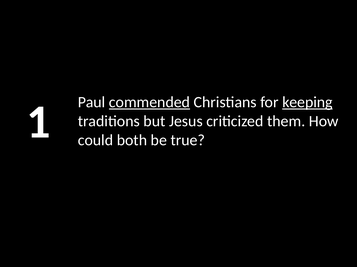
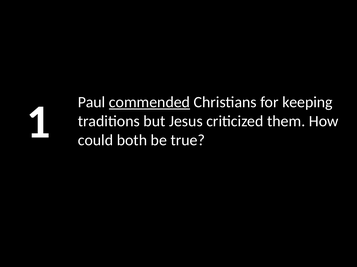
keeping underline: present -> none (307, 103)
